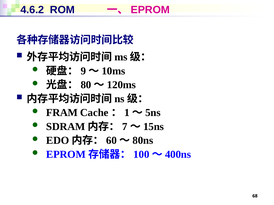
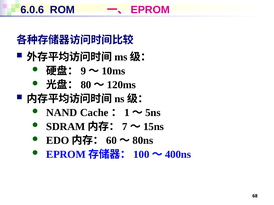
4.6.2: 4.6.2 -> 6.0.6 (32, 10)
FRAM: FRAM -> NAND (62, 113)
